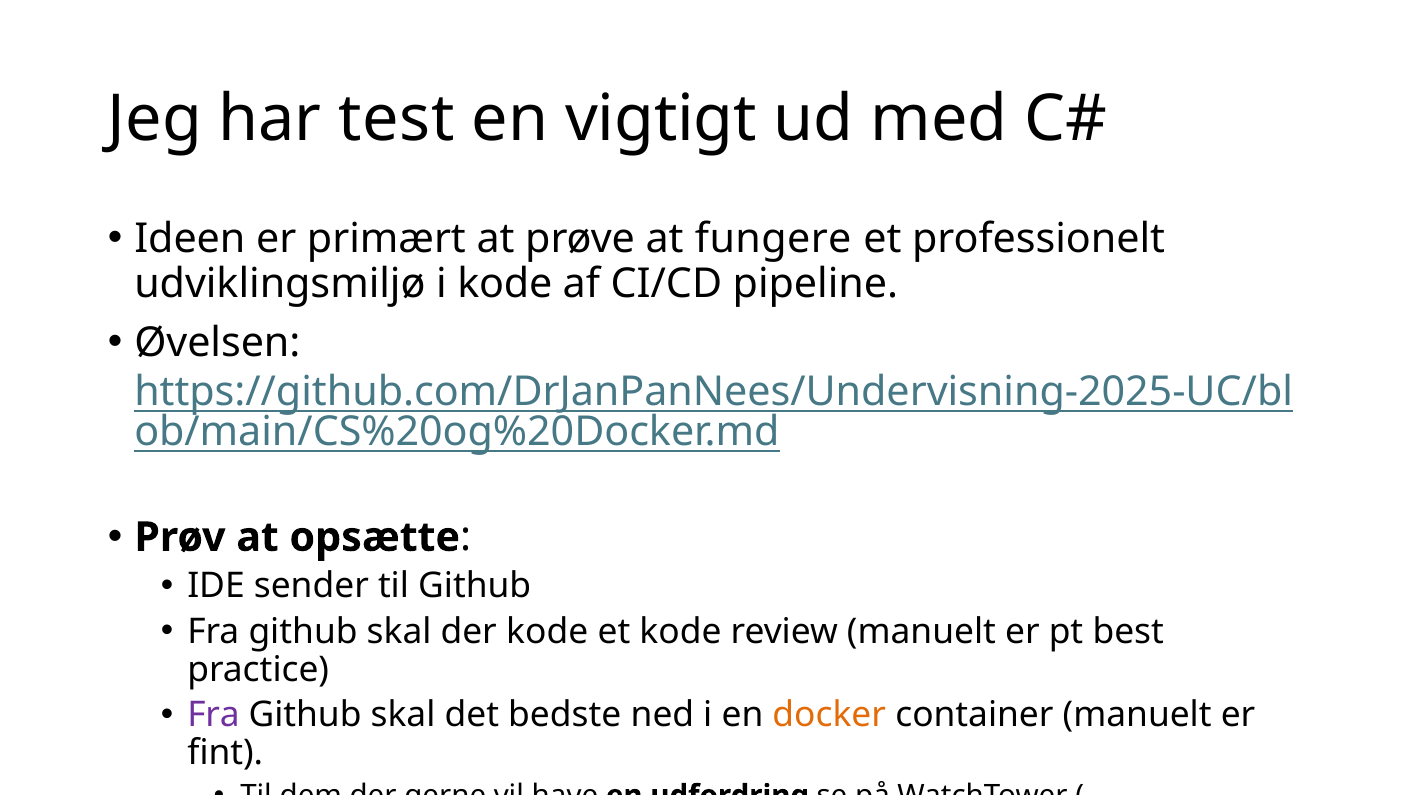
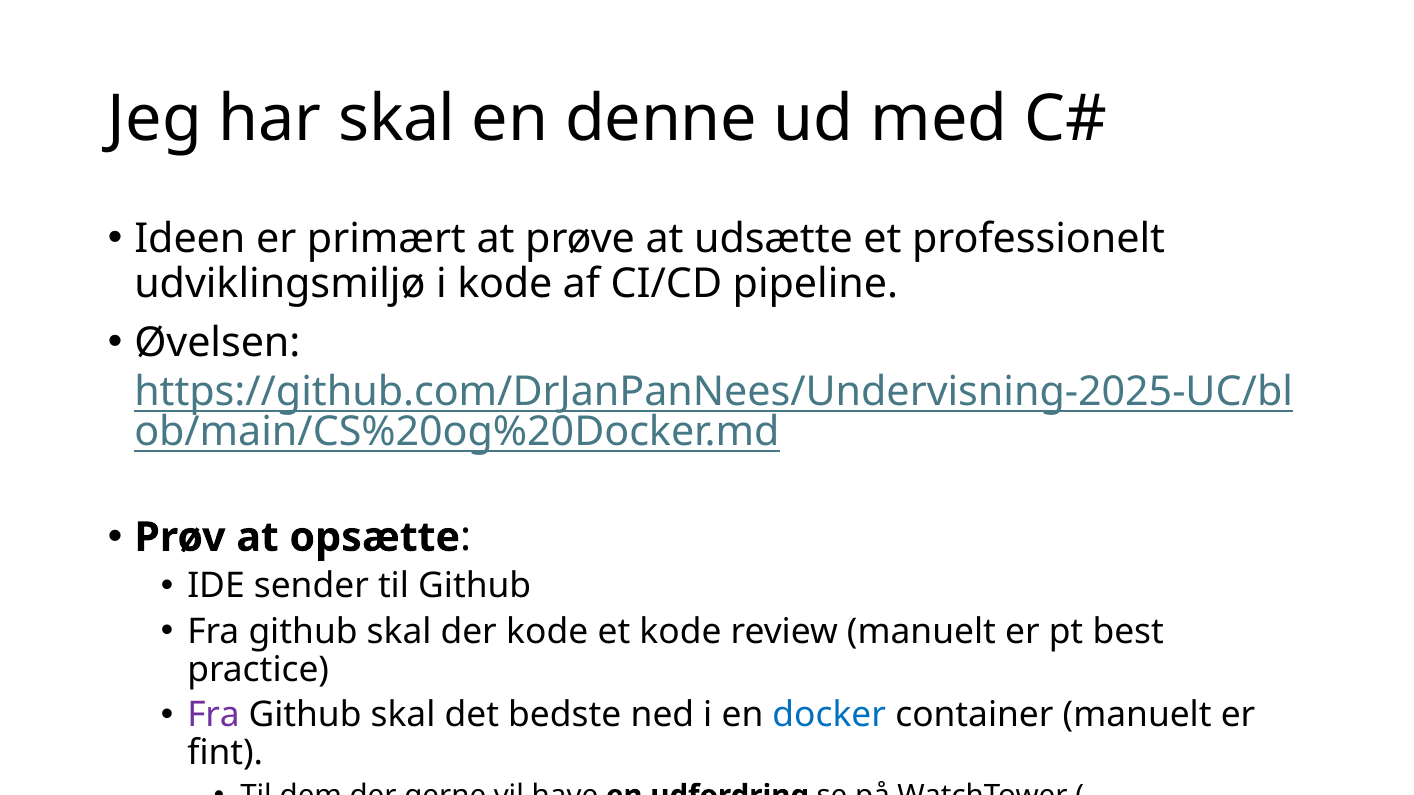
har test: test -> skal (397, 119)
vigtigt: vigtigt -> denne (661, 119)
fungere: fungere -> udsætte (773, 239)
docker colour: orange -> blue (829, 715)
